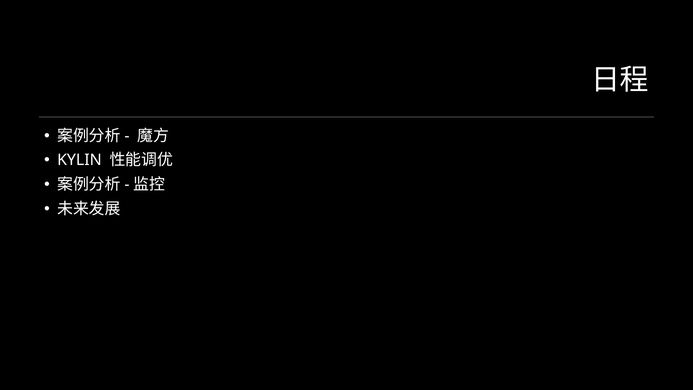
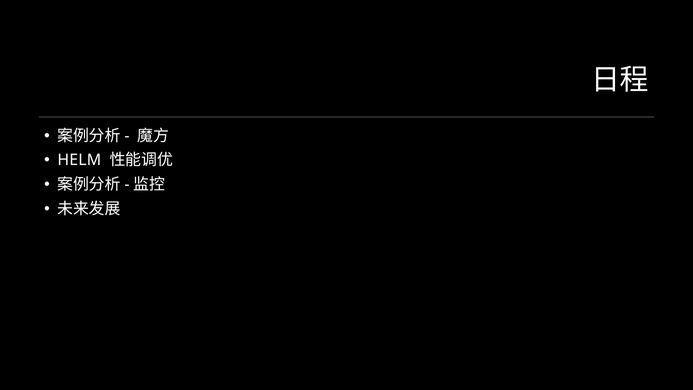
KYLIN: KYLIN -> HELM (79, 160)
